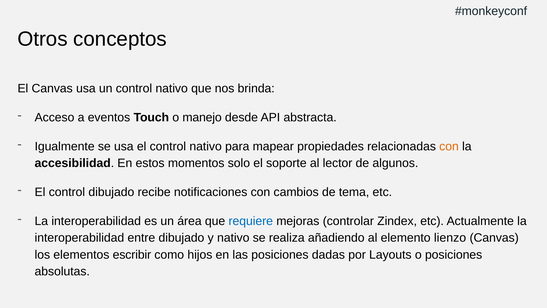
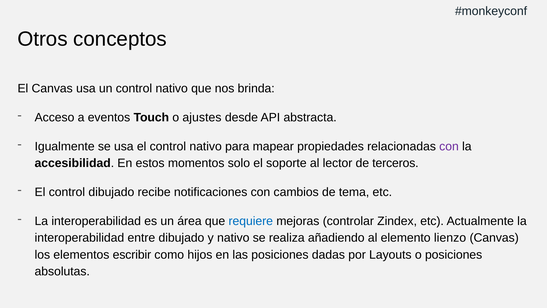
manejo: manejo -> ajustes (202, 117)
con colour: orange -> purple (449, 146)
algunos: algunos -> terceros (395, 163)
